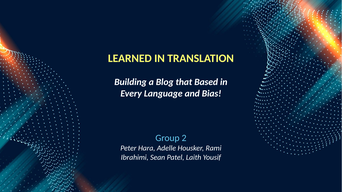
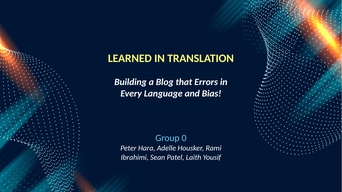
Based: Based -> Errors (206, 82)
2: 2 -> 0 (184, 138)
